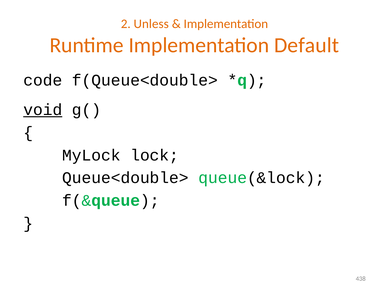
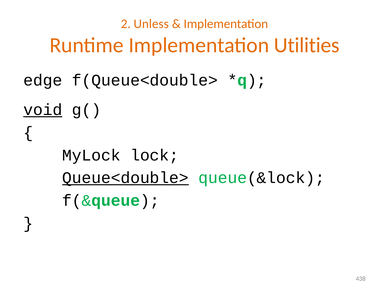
Default: Default -> Utilities (307, 45)
code: code -> edge (43, 80)
Queue<double> underline: none -> present (125, 178)
